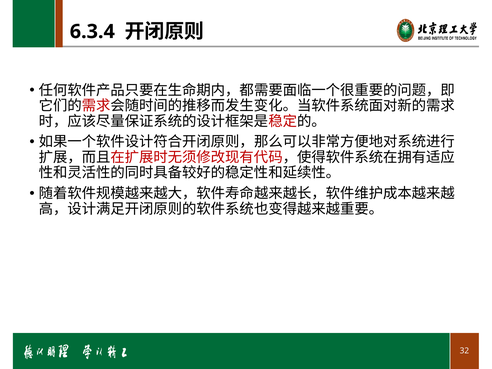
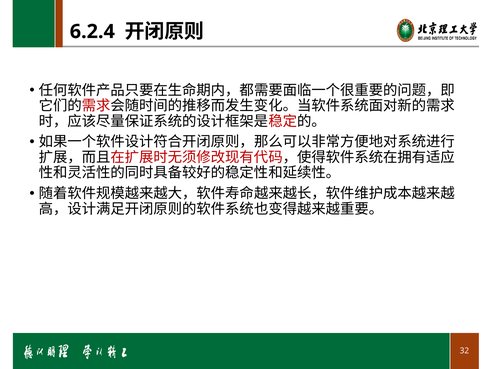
6.3.4: 6.3.4 -> 6.2.4 (92, 32)
